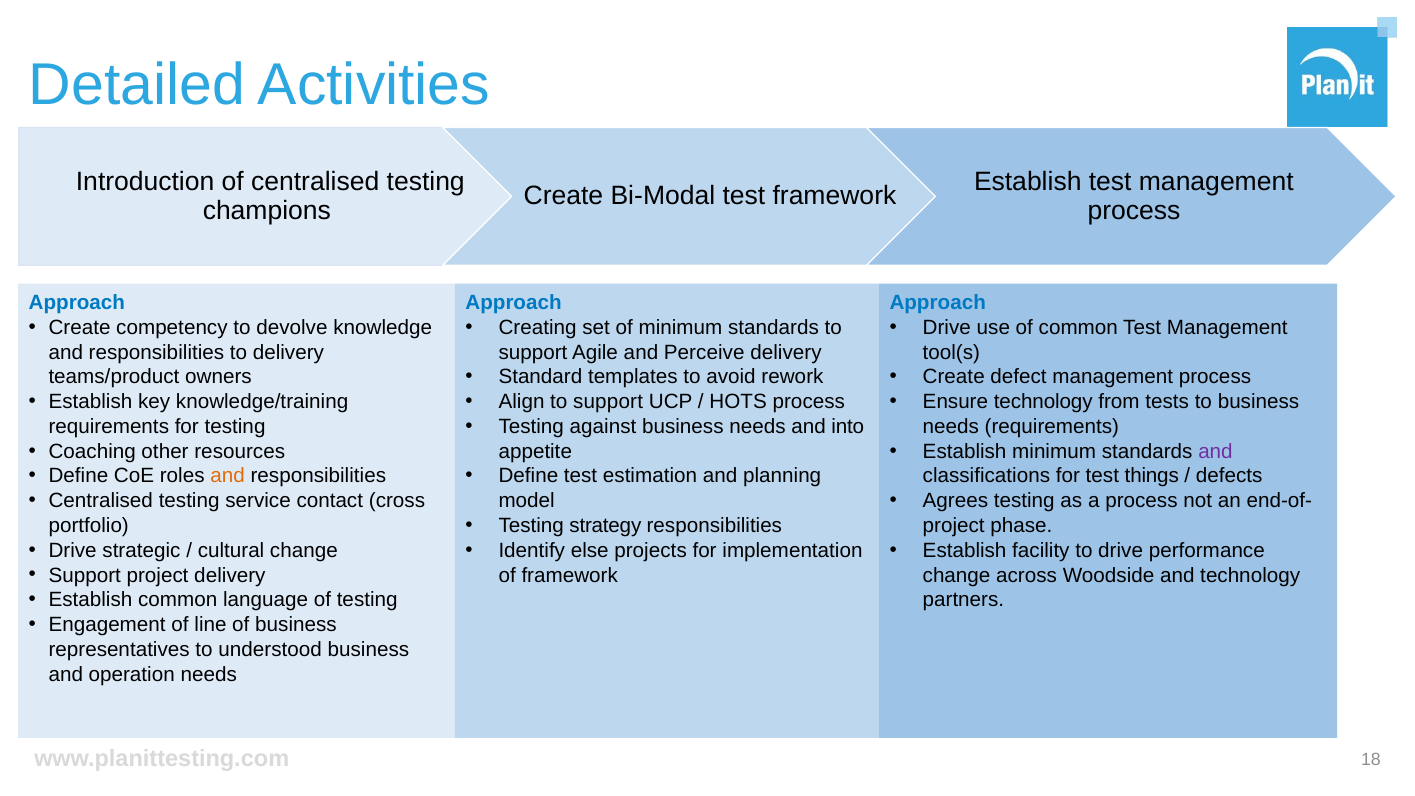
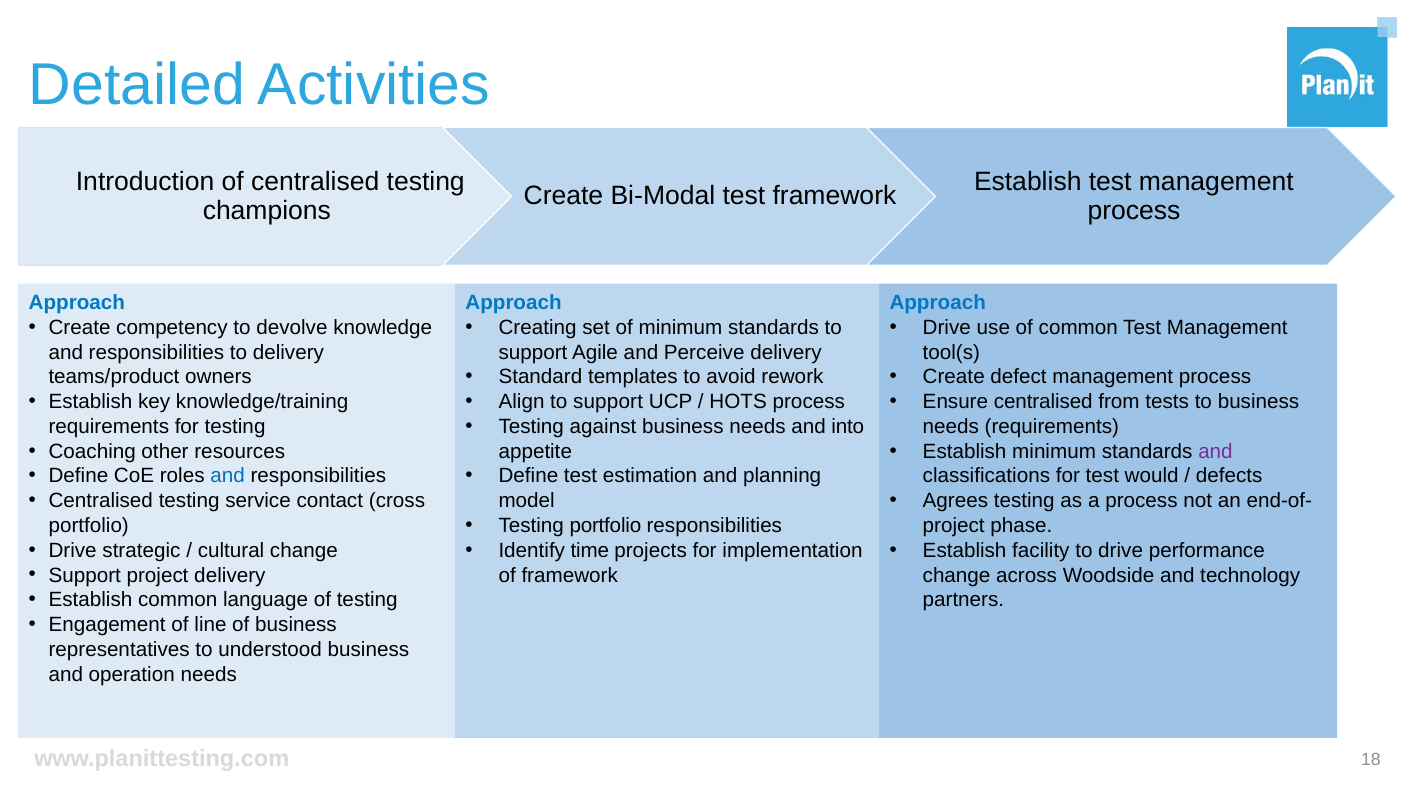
Ensure technology: technology -> centralised (1043, 402)
and colour: orange -> blue (228, 476)
things: things -> would (1152, 476)
Testing strategy: strategy -> portfolio (605, 526)
else: else -> time (590, 550)
